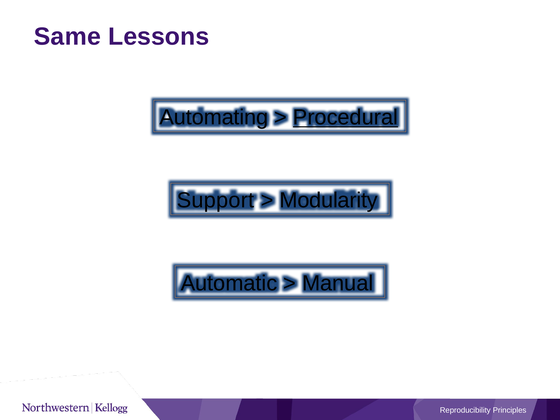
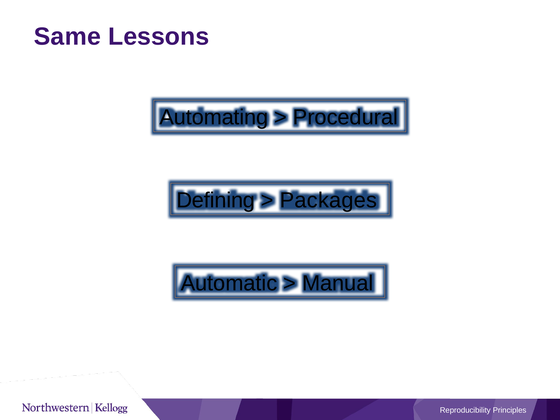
Procedural underline: present -> none (345, 117)
Support: Support -> Defining (216, 200)
Modularity: Modularity -> Packages (328, 200)
